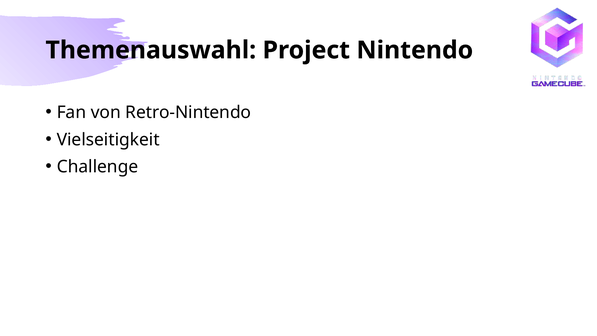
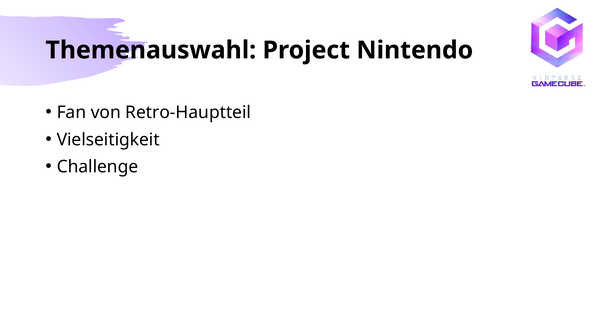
Retro-Nintendo: Retro-Nintendo -> Retro-Hauptteil (188, 112)
